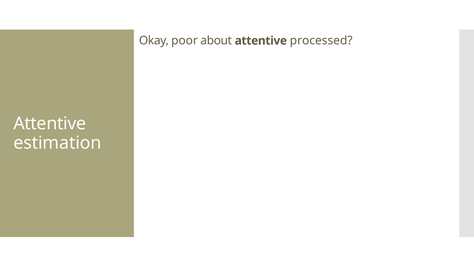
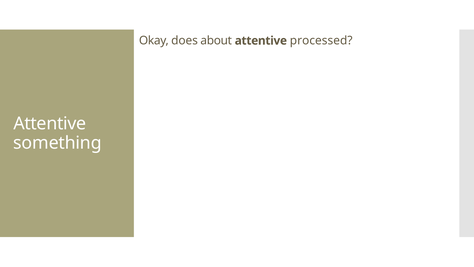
poor: poor -> does (185, 41)
estimation: estimation -> something (58, 143)
